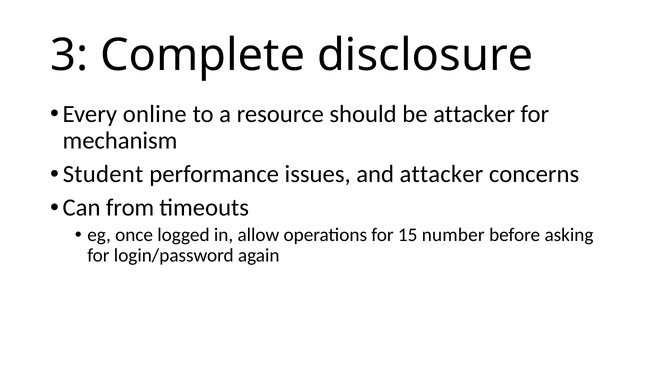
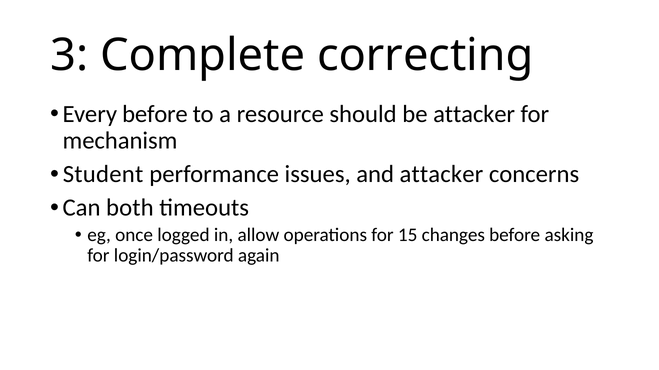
disclosure: disclosure -> correcting (425, 55)
Every online: online -> before (155, 114)
from: from -> both (130, 208)
number: number -> changes (453, 235)
